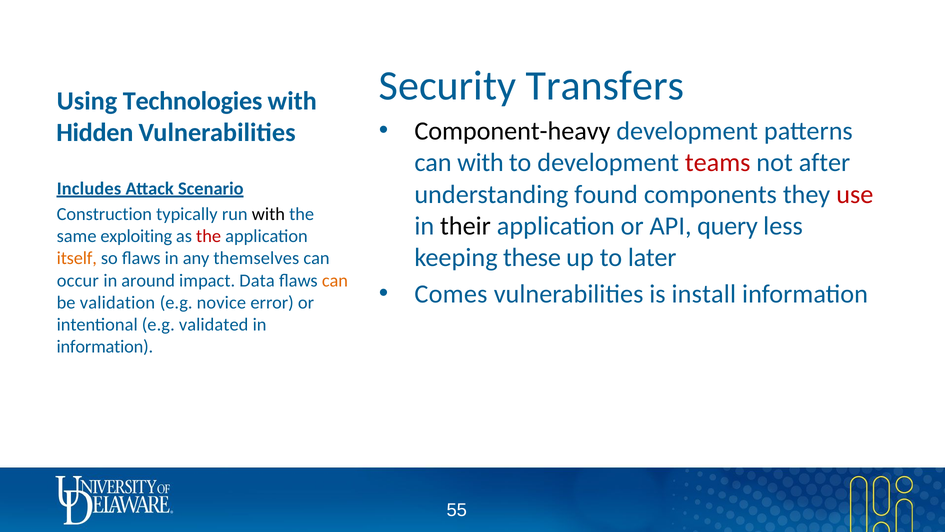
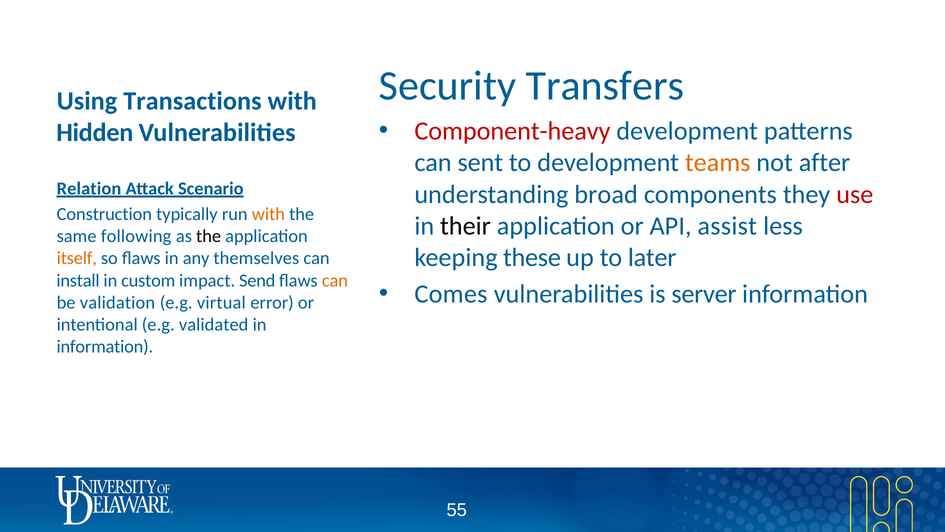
Technologies: Technologies -> Transactions (192, 101)
Component-heavy colour: black -> red (512, 131)
can with: with -> sent (480, 163)
teams colour: red -> orange (718, 163)
Includes: Includes -> Relation (89, 188)
found: found -> broad (606, 194)
with colour: black -> orange (268, 214)
query: query -> assist (727, 226)
exploiting: exploiting -> following (136, 236)
the colour: red -> black (209, 236)
occur: occur -> install (78, 280)
around: around -> custom (148, 280)
Data: Data -> Send (257, 280)
install: install -> server (704, 294)
novice: novice -> virtual (221, 302)
